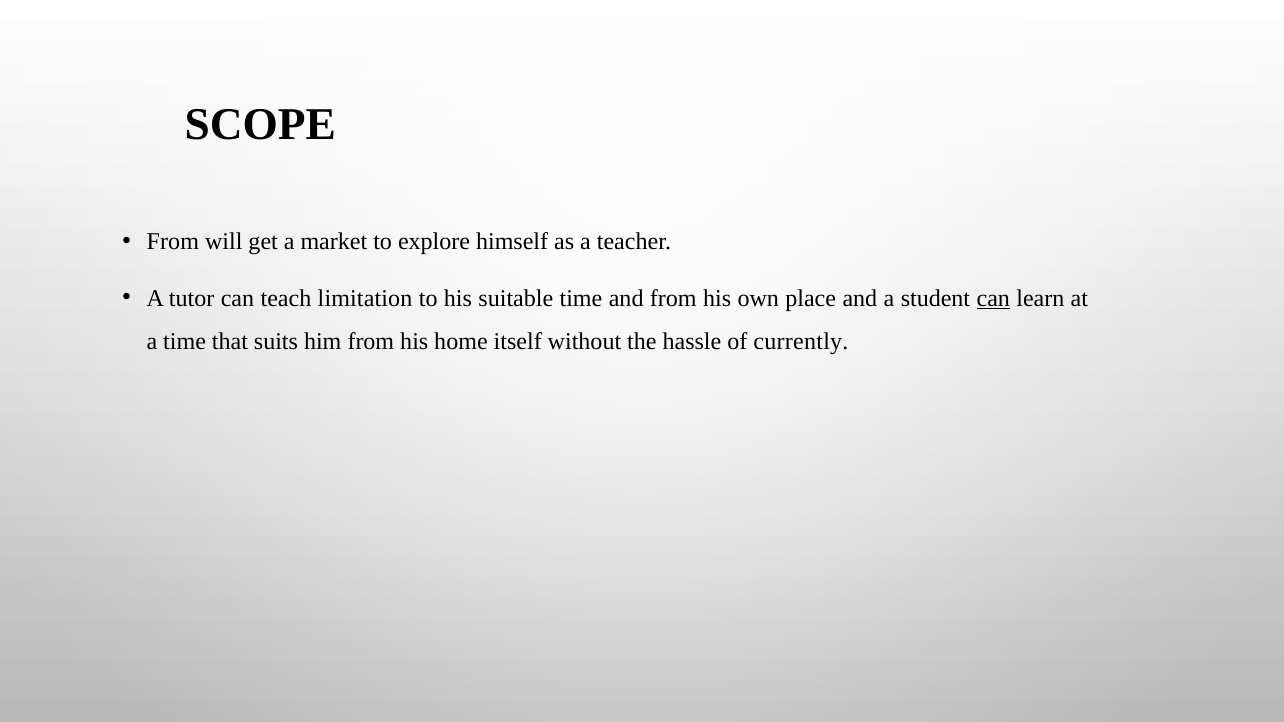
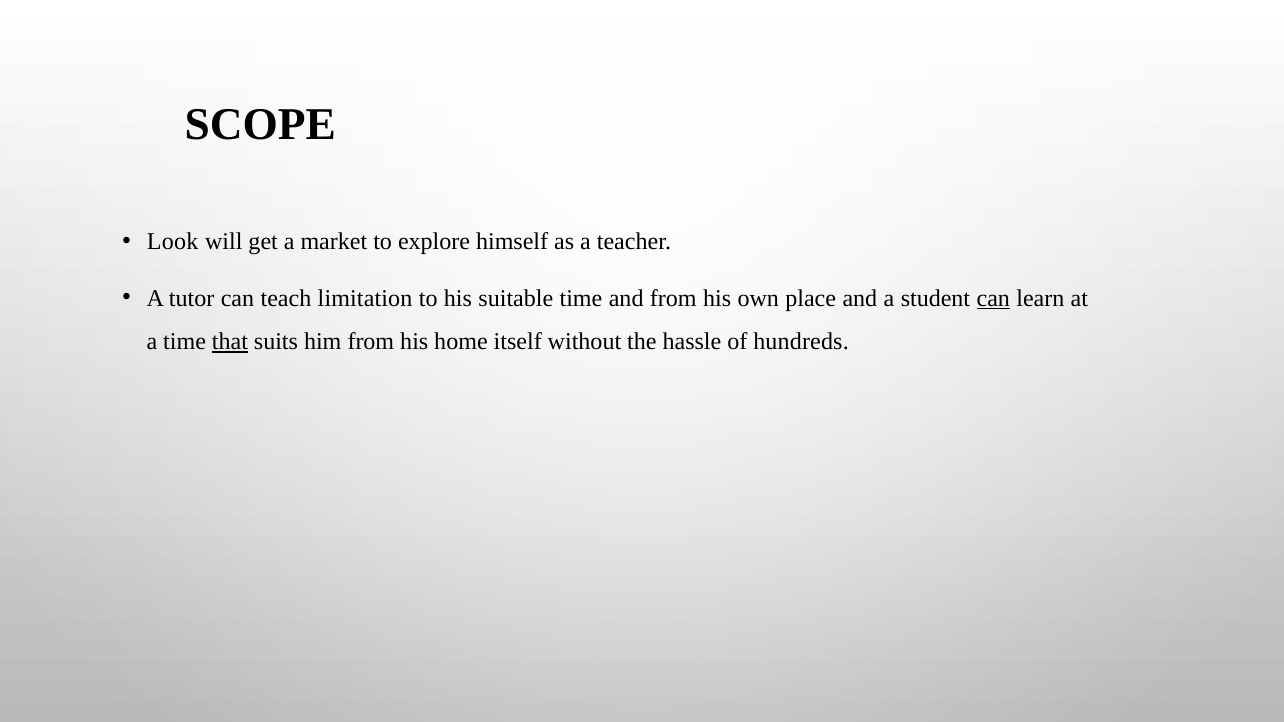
From: From -> Look (173, 242)
that underline: none -> present (230, 342)
currently: currently -> hundreds (801, 342)
